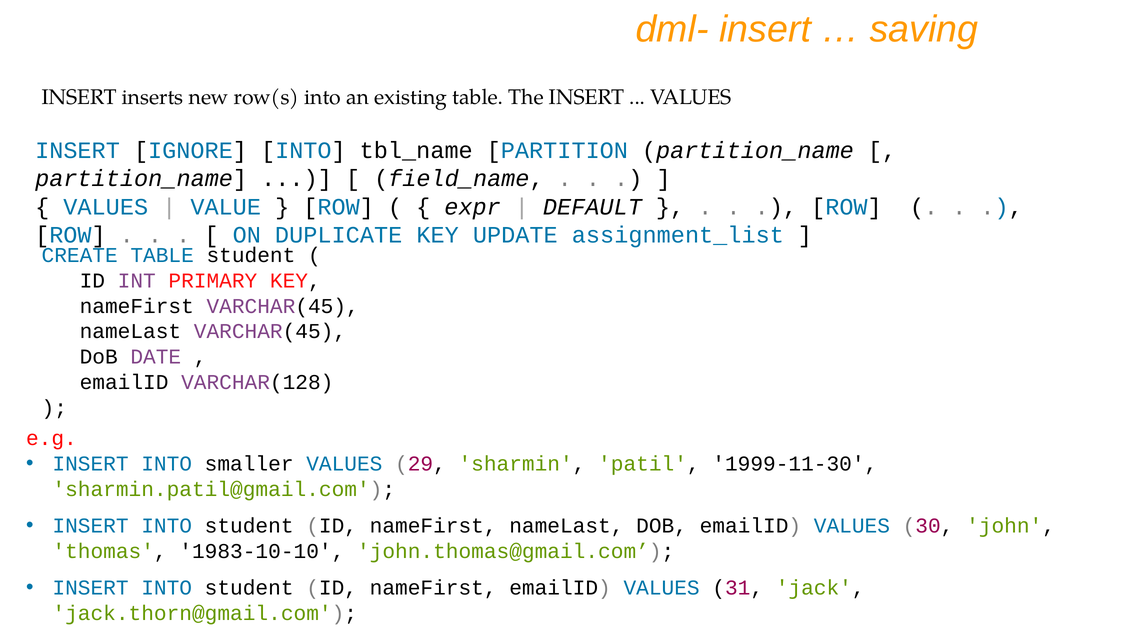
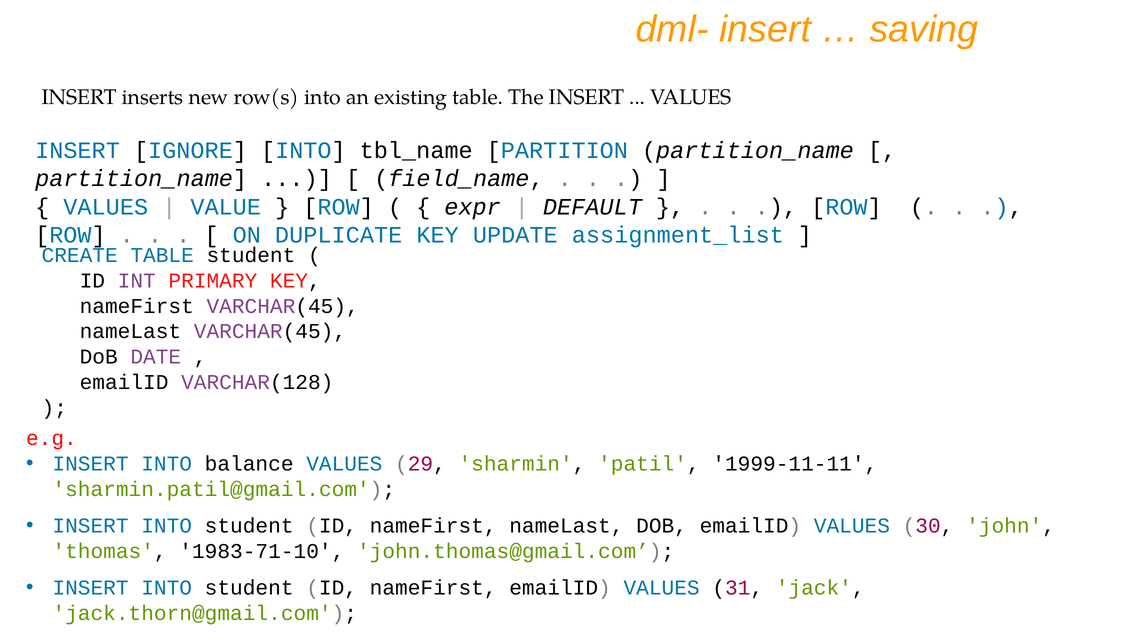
smaller: smaller -> balance (249, 464)
1999-11-30: 1999-11-30 -> 1999-11-11 (795, 464)
1983-10-10: 1983-10-10 -> 1983-71-10 (262, 552)
